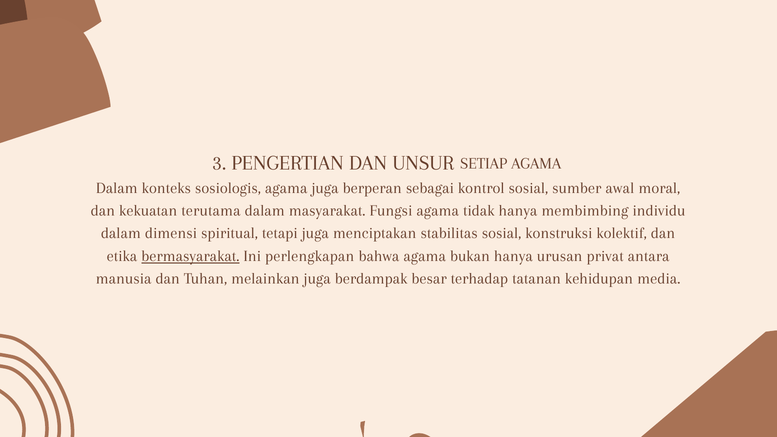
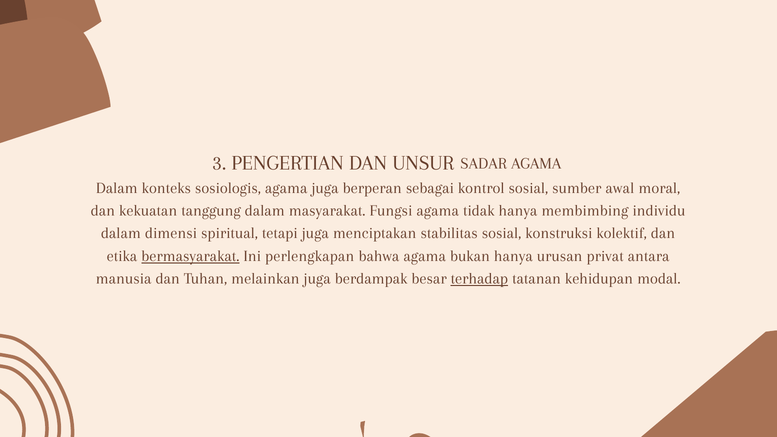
SETIAP: SETIAP -> SADAR (484, 163)
terutama: terutama -> tanggung (211, 210)
terhadap underline: none -> present (479, 279)
media: media -> modal (659, 279)
